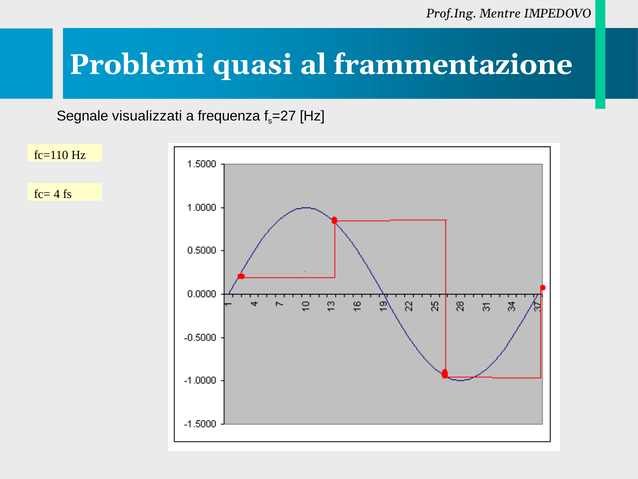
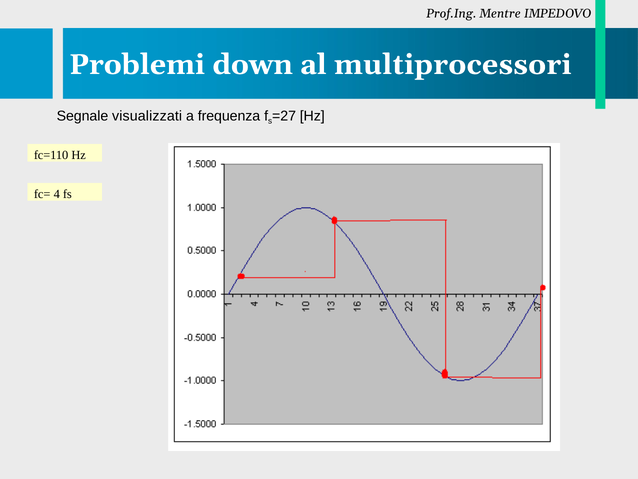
quasi: quasi -> down (252, 65)
frammentazione: frammentazione -> multiprocessori (453, 65)
